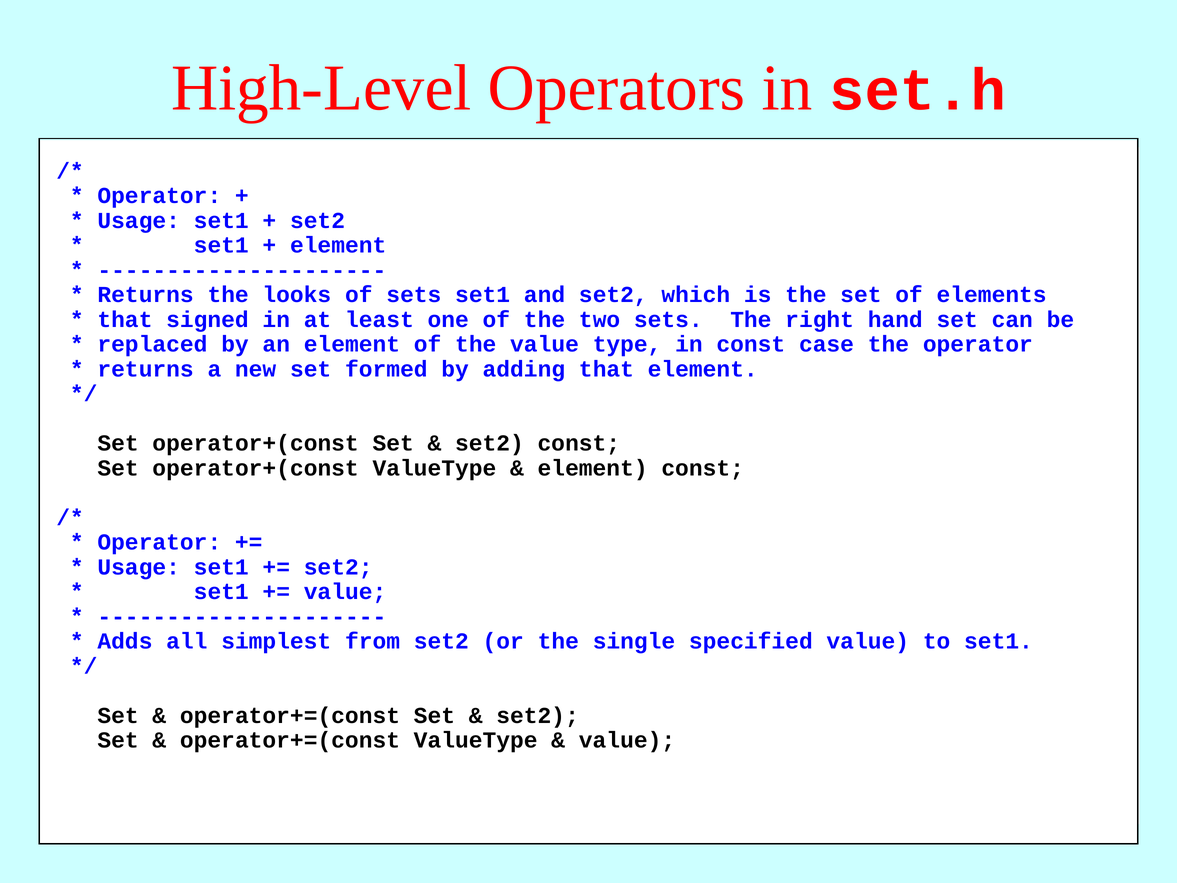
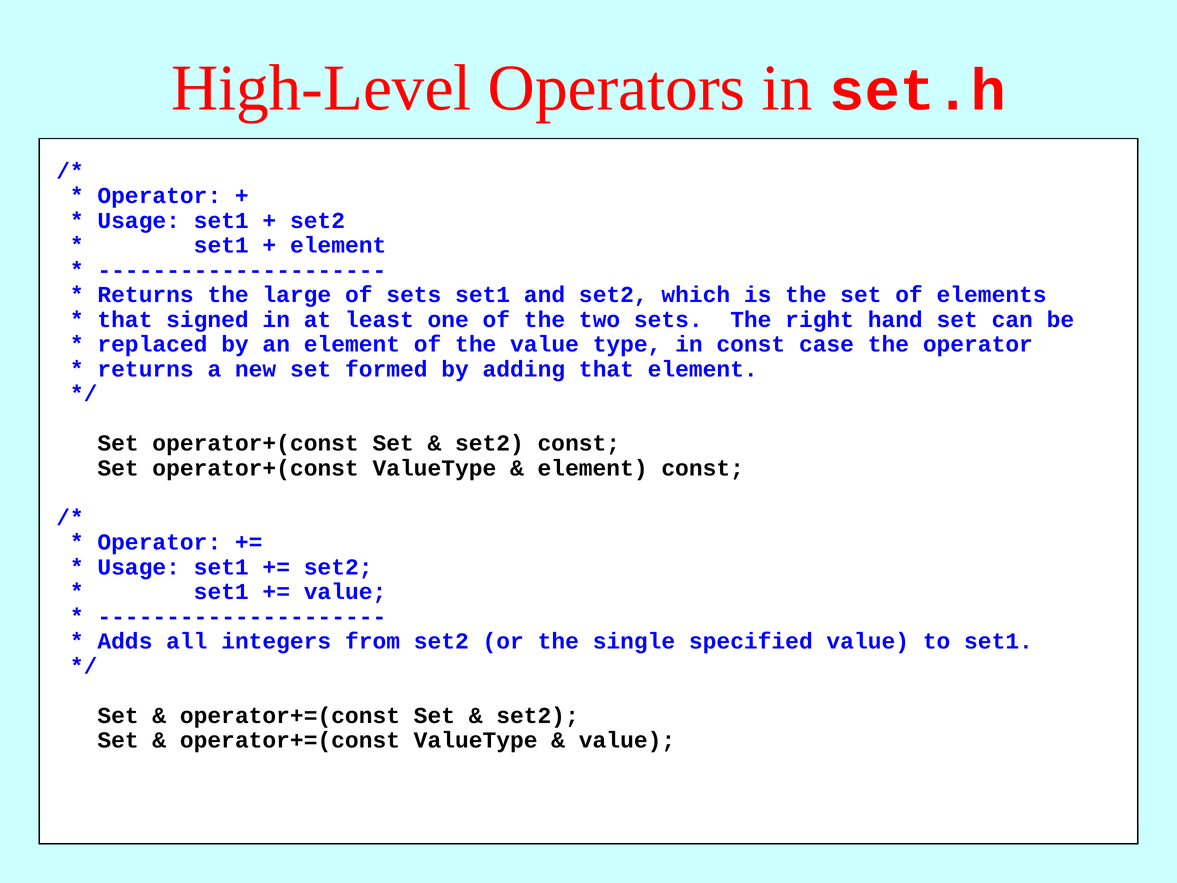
looks: looks -> large (297, 295)
simplest: simplest -> integers (276, 641)
